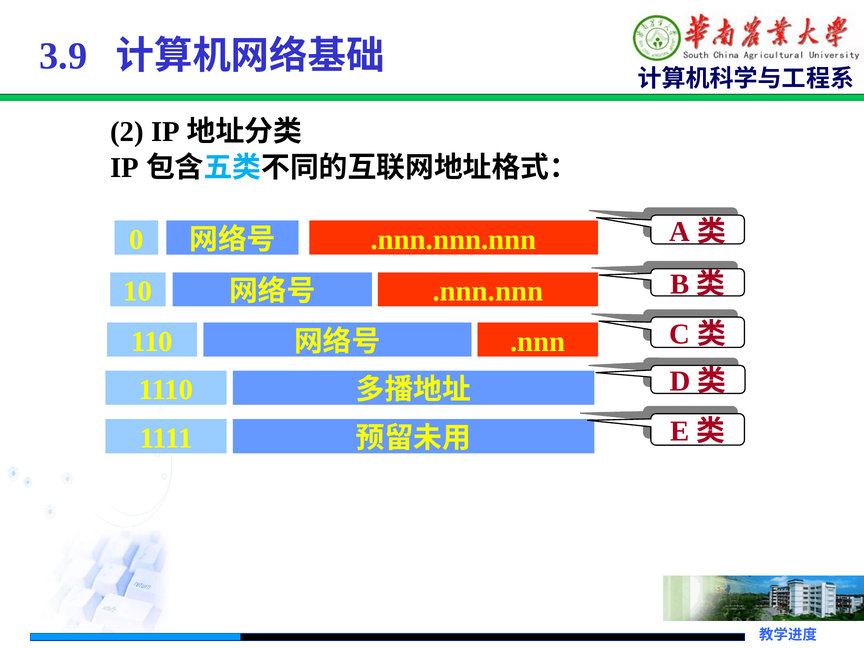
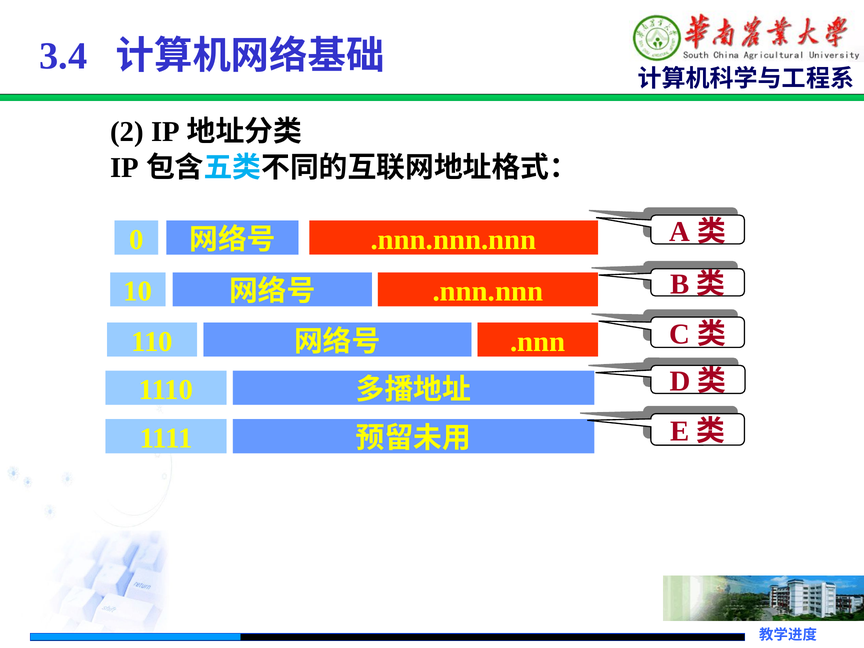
3.9: 3.9 -> 3.4 (63, 56)
